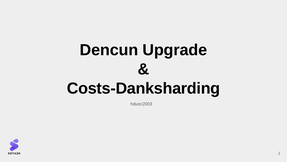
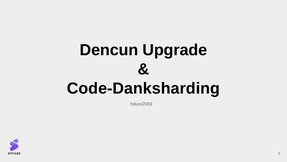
Costs-Danksharding: Costs-Danksharding -> Code-Danksharding (143, 88)
